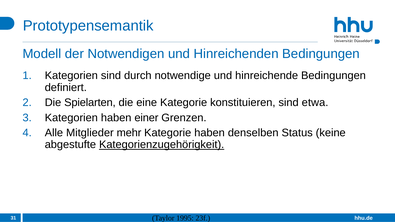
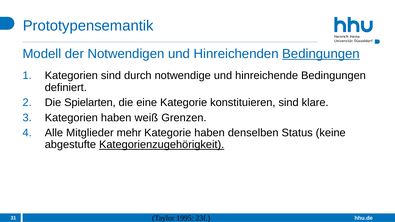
Bedingungen underline: none -> present (321, 54)
etwa: etwa -> klare (315, 103)
einer: einer -> weiß (146, 118)
